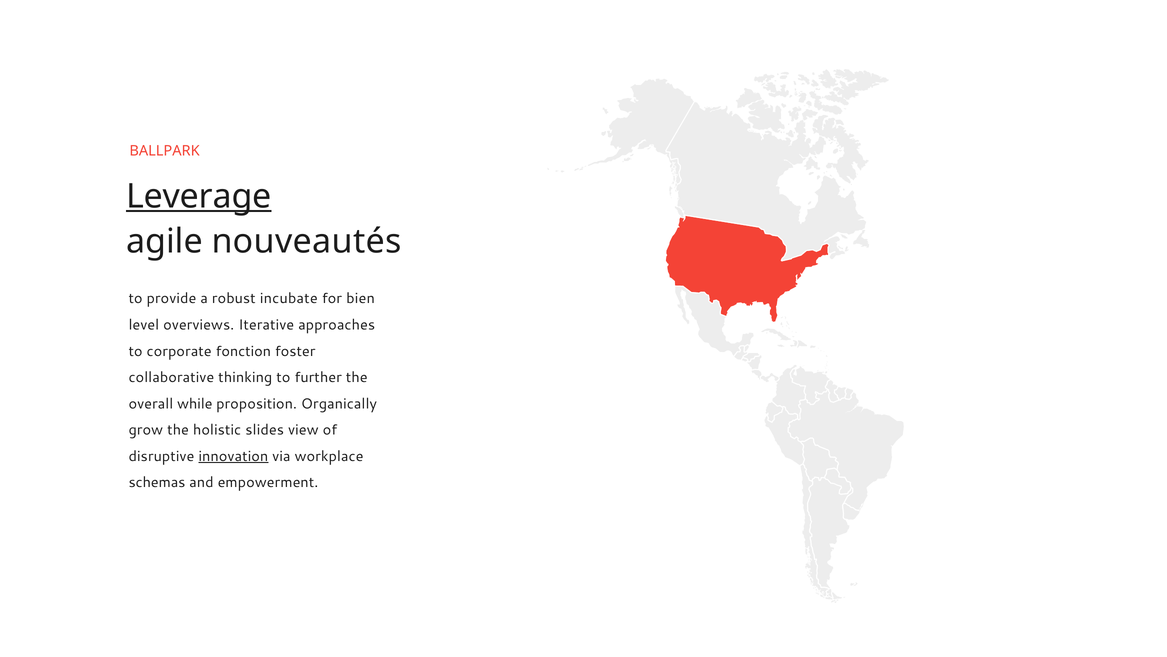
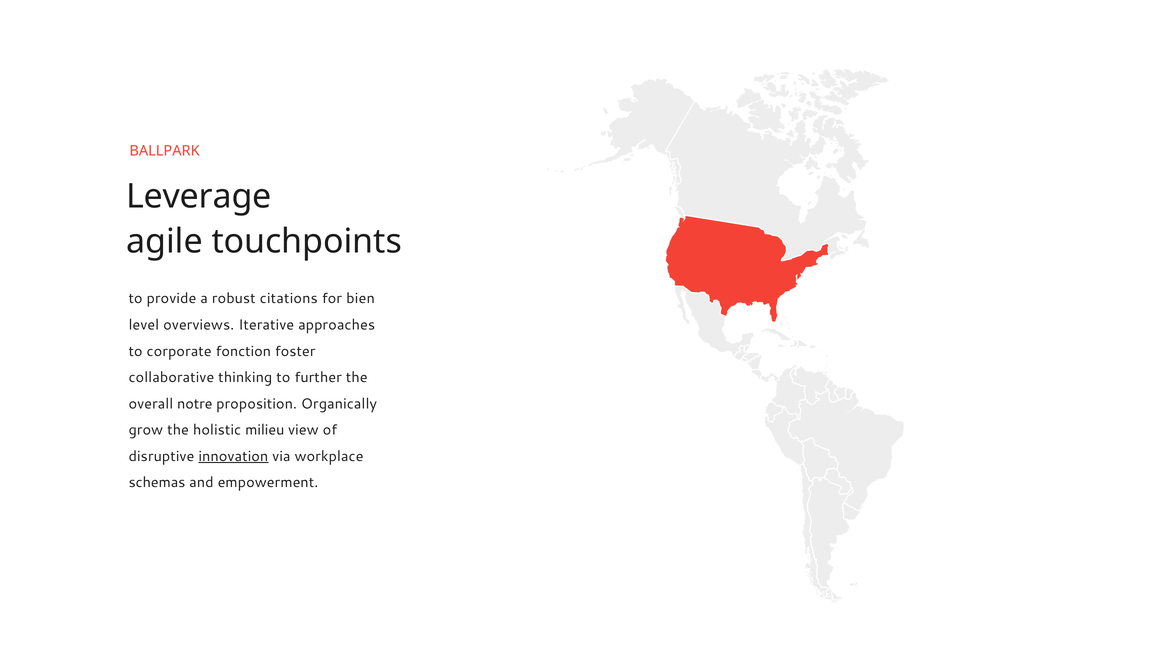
Leverage underline: present -> none (199, 196)
nouveautés: nouveautés -> touchpoints (307, 241)
incubate: incubate -> citations (289, 298)
while: while -> notre (195, 403)
slides: slides -> milieu (265, 430)
